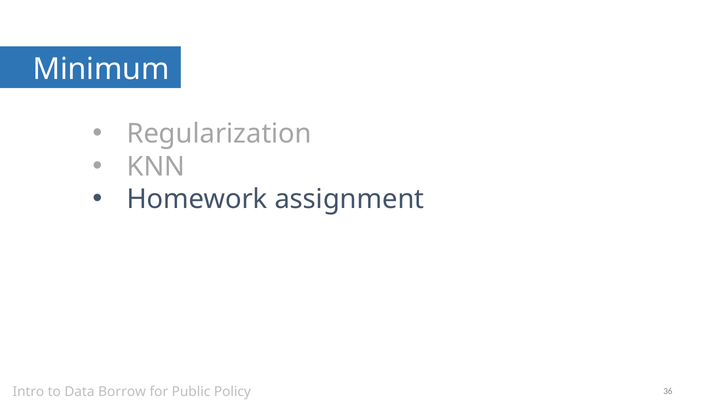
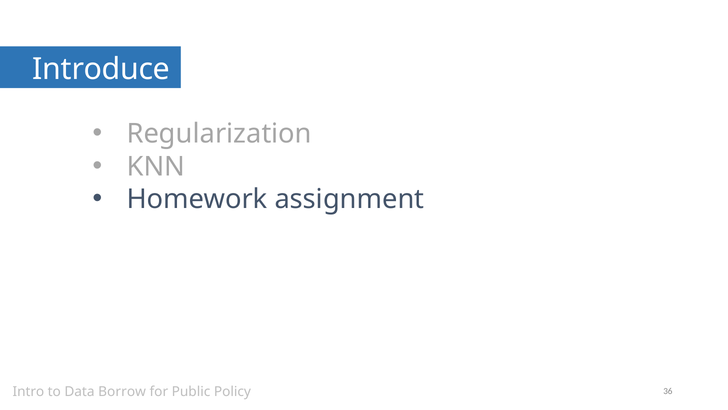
Minimum: Minimum -> Introduce (101, 69)
